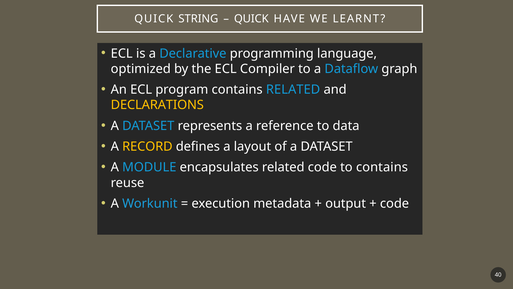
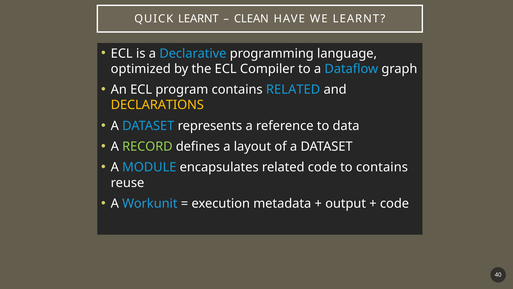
QUICK STRING: STRING -> LEARNT (198, 19)
QUICK: QUICK -> CLEAN (251, 19)
RECORD colour: yellow -> light green (147, 146)
